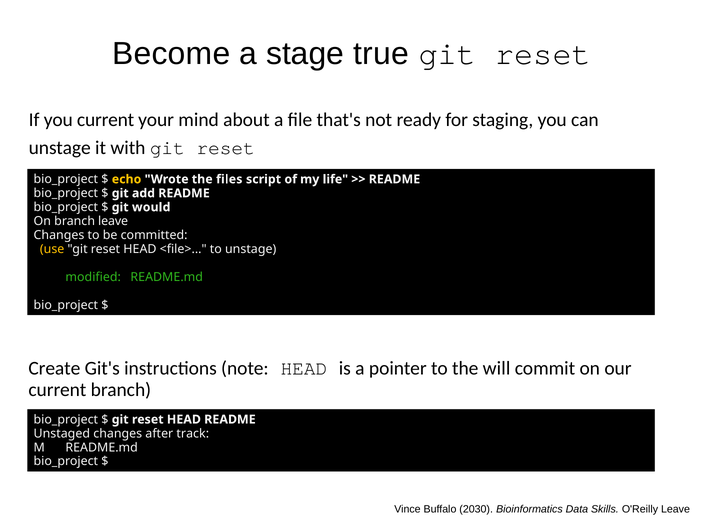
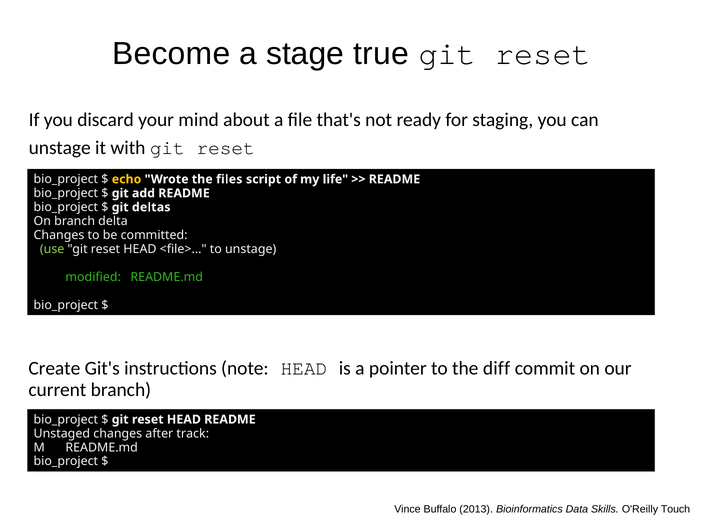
you current: current -> discard (106, 120)
would: would -> deltas (151, 207)
branch leave: leave -> delta (113, 221)
use colour: yellow -> light green (52, 249)
will: will -> diff (496, 368)
2030: 2030 -> 2013 (476, 509)
O'Reilly Leave: Leave -> Touch (676, 509)
